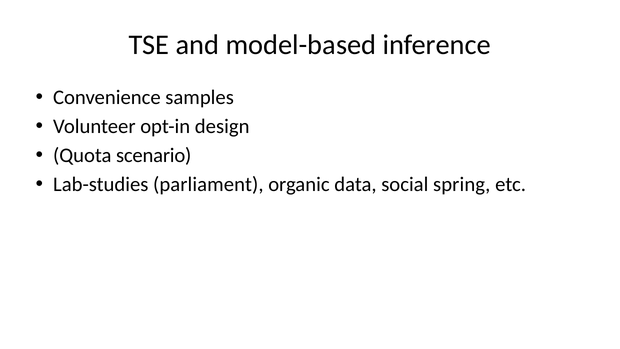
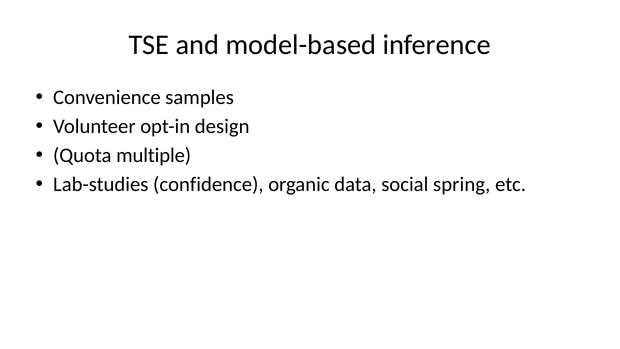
scenario: scenario -> multiple (154, 155)
parliament: parliament -> confidence (208, 184)
